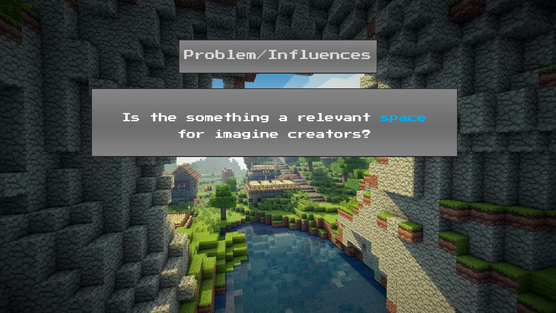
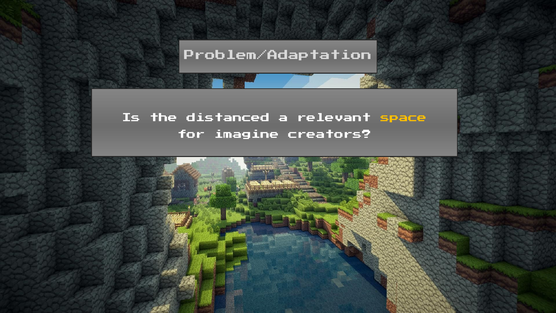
Problem/Influences: Problem/Influences -> Problem/Adaptation (278, 57)
something: something -> distanced (228, 119)
space colour: light blue -> yellow (404, 119)
